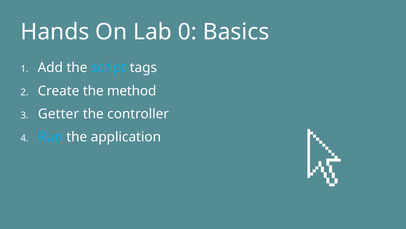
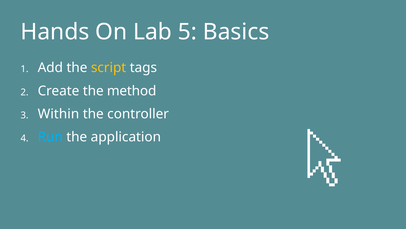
0: 0 -> 5 (187, 32)
script colour: light blue -> yellow (109, 68)
Getter: Getter -> Within (58, 114)
